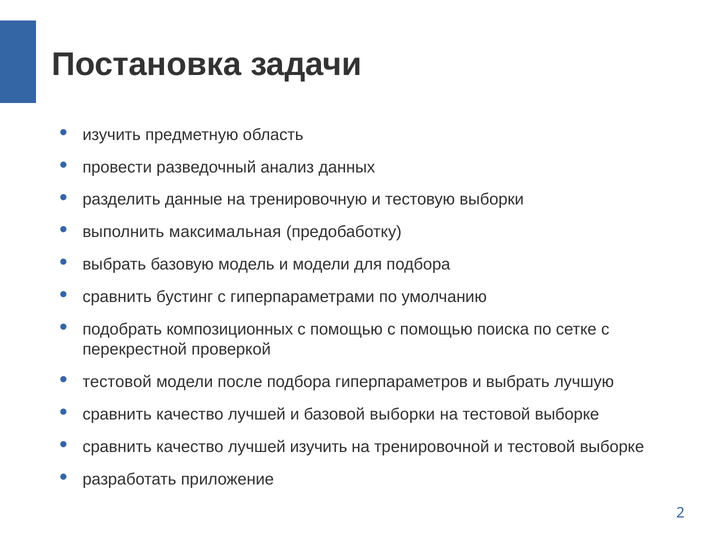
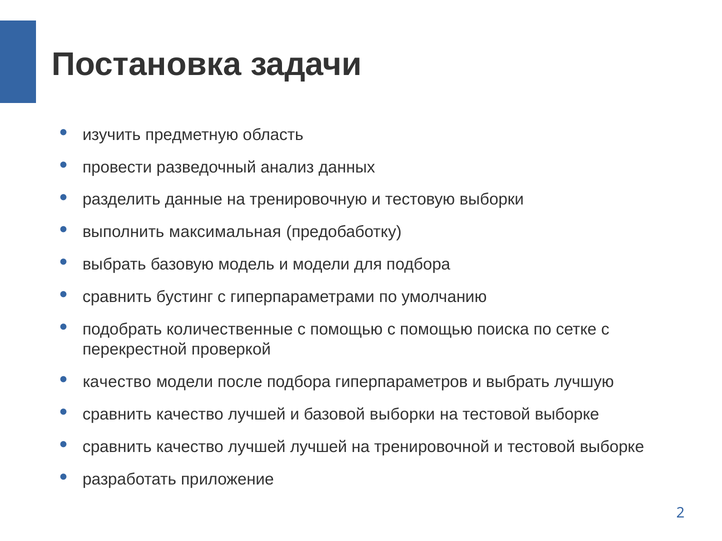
композиционных: композиционных -> количественные (230, 330)
тестовой: тестовой -> качество (117, 382)
лучшей изучить: изучить -> лучшей (319, 447)
